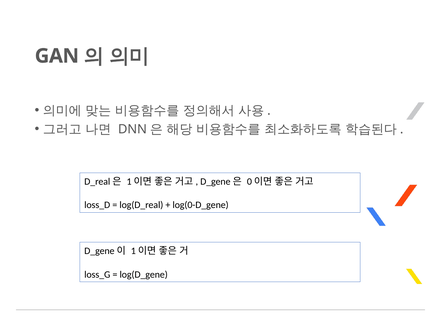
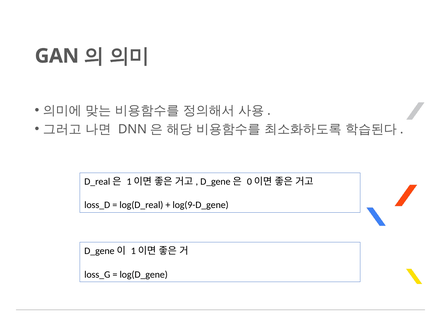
log(0-D_gene: log(0-D_gene -> log(9-D_gene (201, 205)
